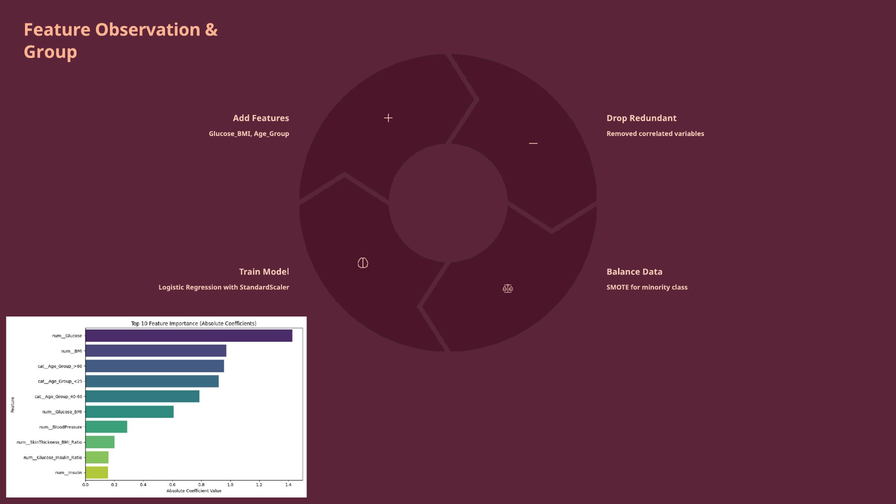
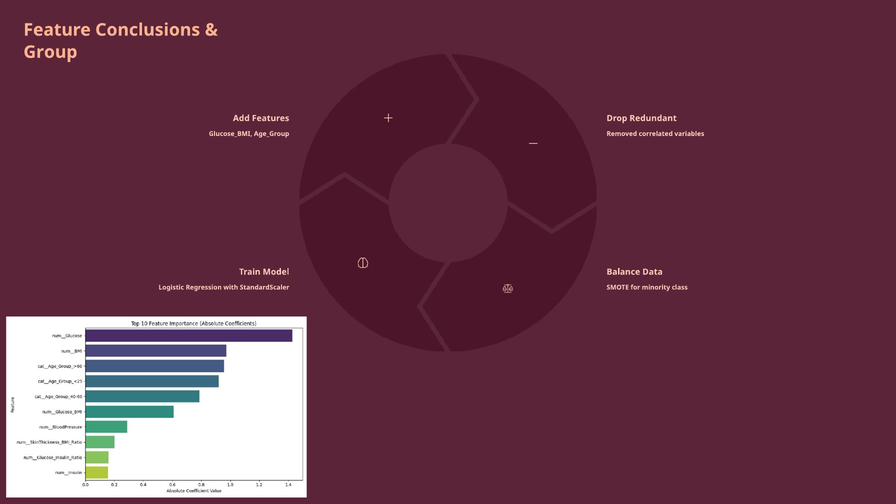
Observation: Observation -> Conclusions (148, 30)
